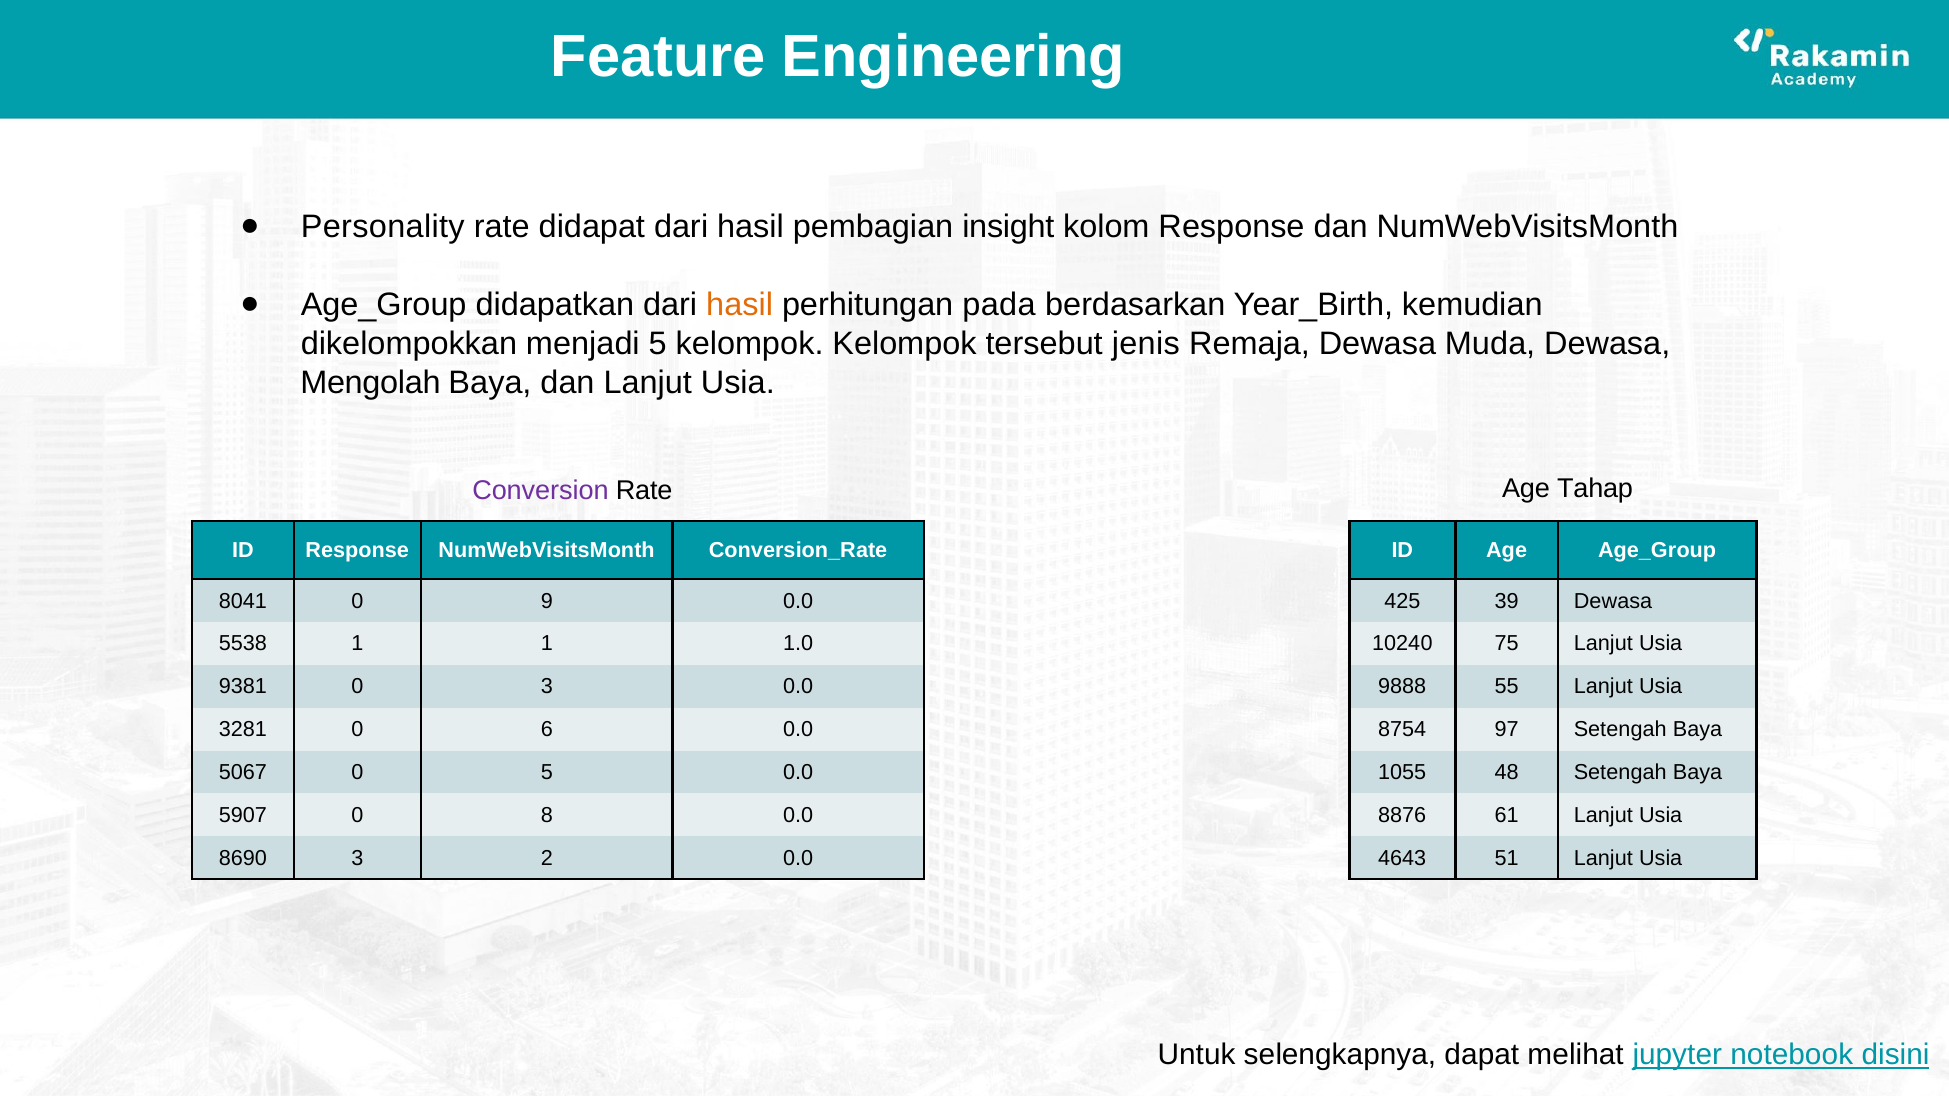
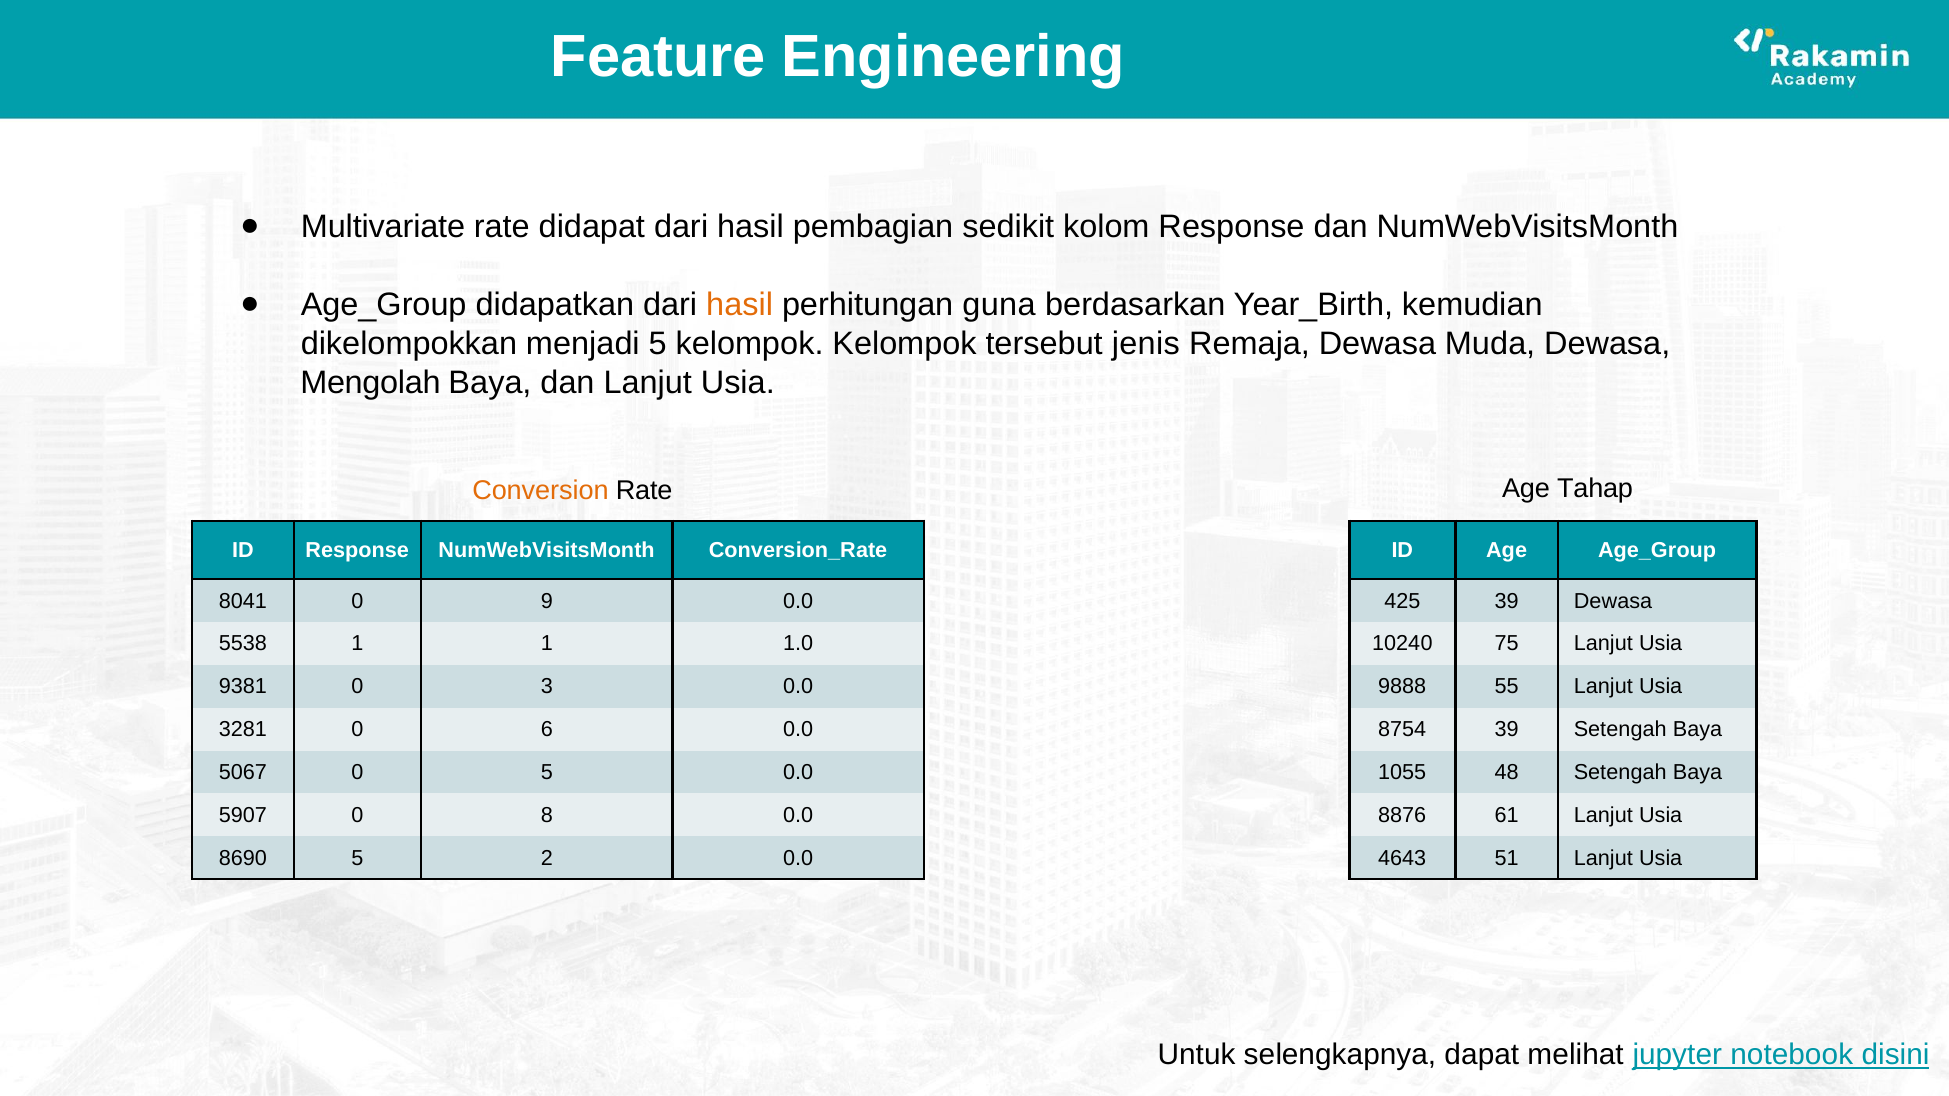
Personality: Personality -> Multivariate (383, 227)
insight: insight -> sedikit (1008, 227)
pada: pada -> guna (999, 305)
Conversion colour: purple -> orange (540, 491)
8754 97: 97 -> 39 (1507, 730)
8690 3: 3 -> 5 (357, 858)
